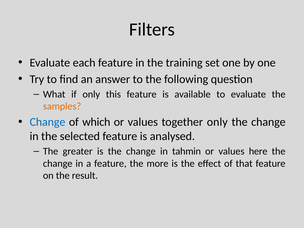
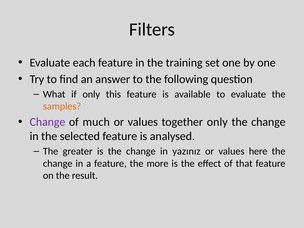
Change colour: blue -> purple (47, 122)
which: which -> much (96, 122)
tahmin: tahmin -> yazınız (186, 151)
